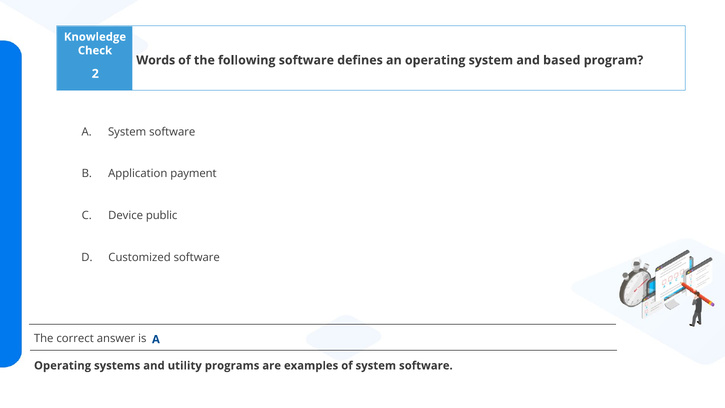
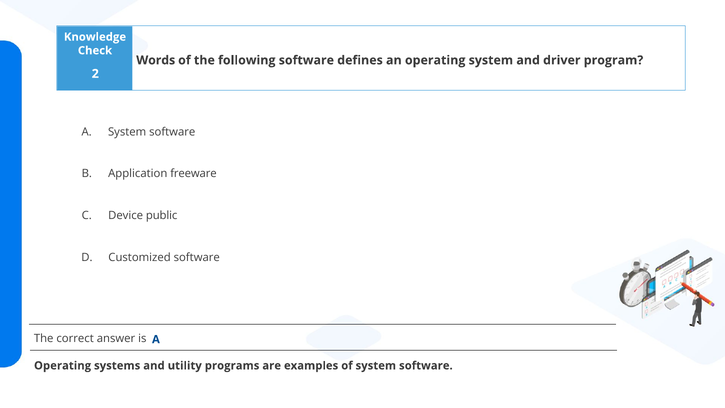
based: based -> driver (562, 60)
payment: payment -> freeware (193, 173)
